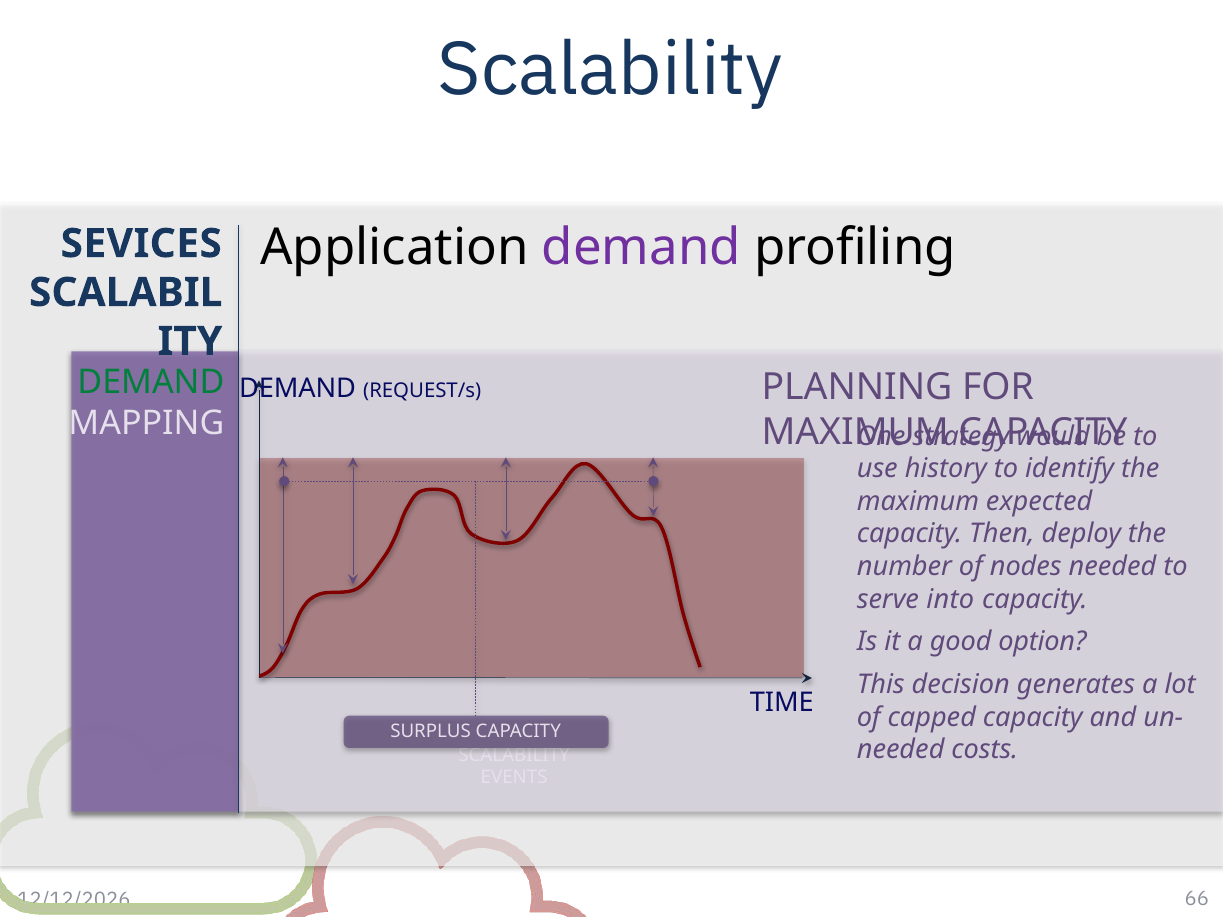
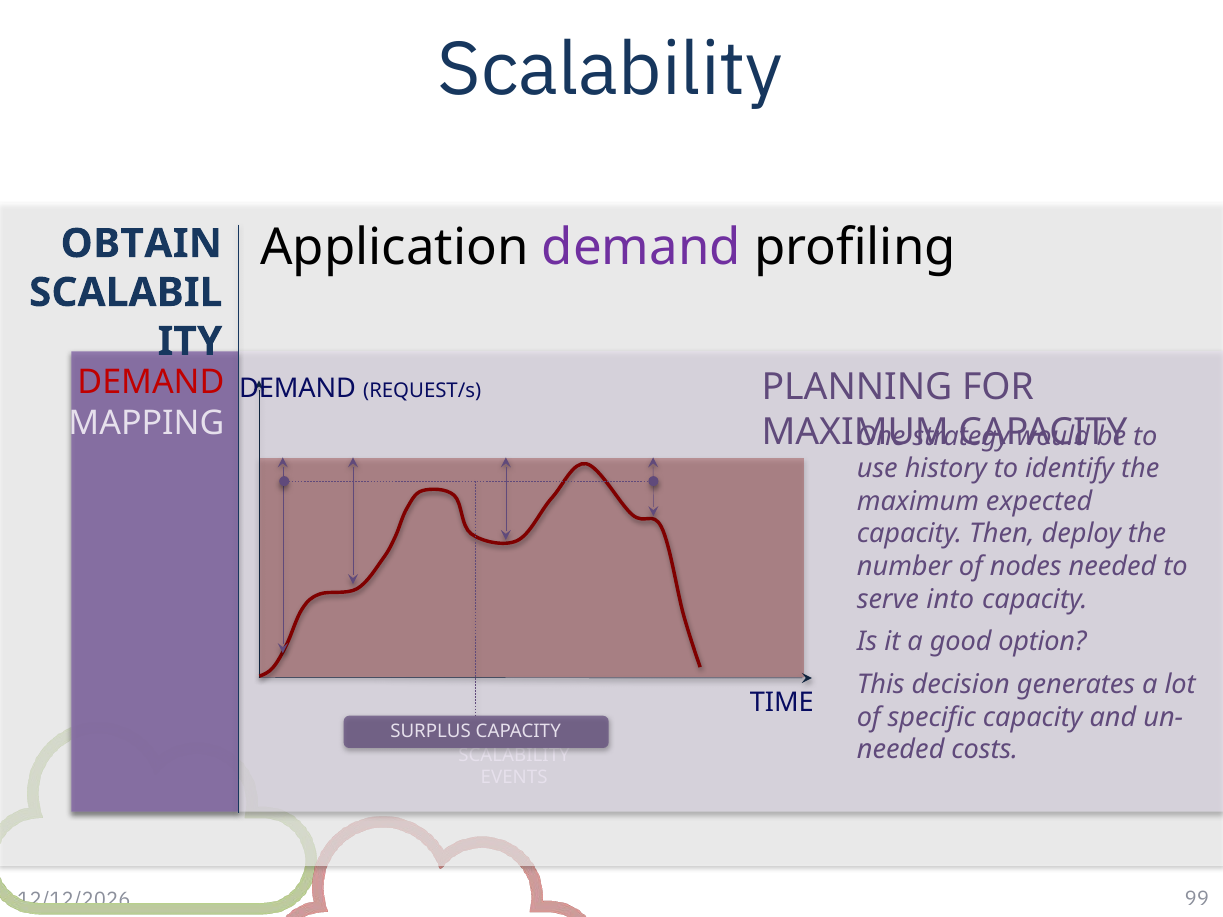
SEVICES: SEVICES -> OBTAIN (141, 244)
DEMAND colour: green -> red (151, 383)
capped: capped -> specific (932, 717)
66: 66 -> 99 (1197, 899)
